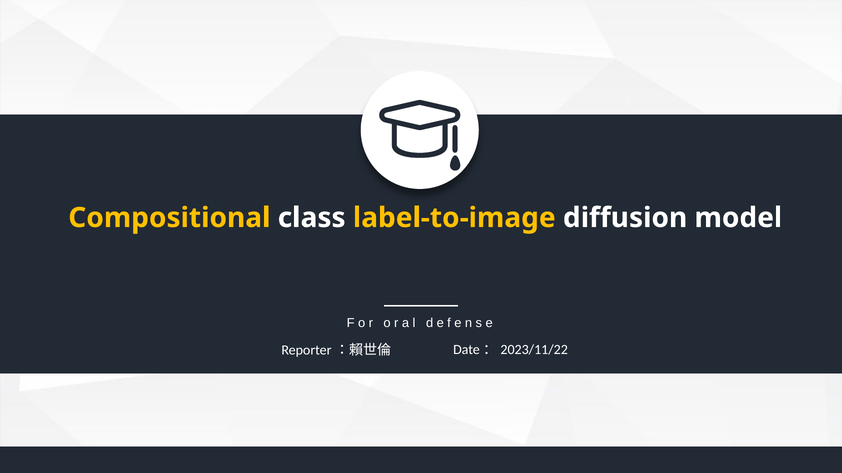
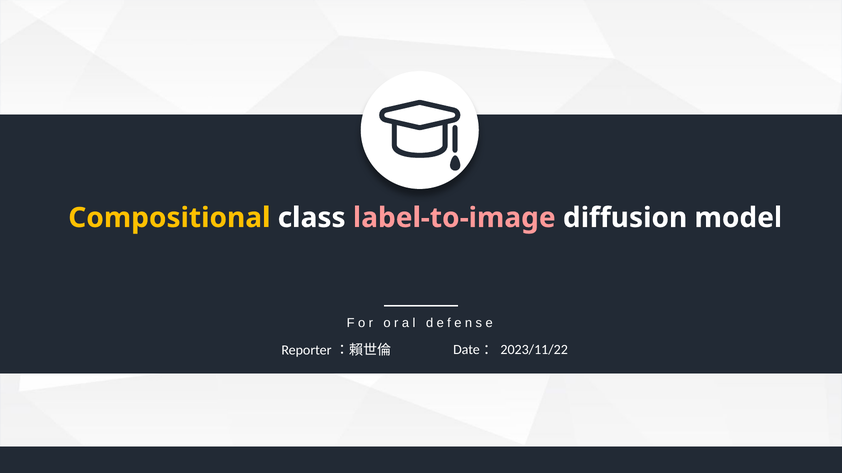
label-to-image colour: yellow -> pink (454, 218)
